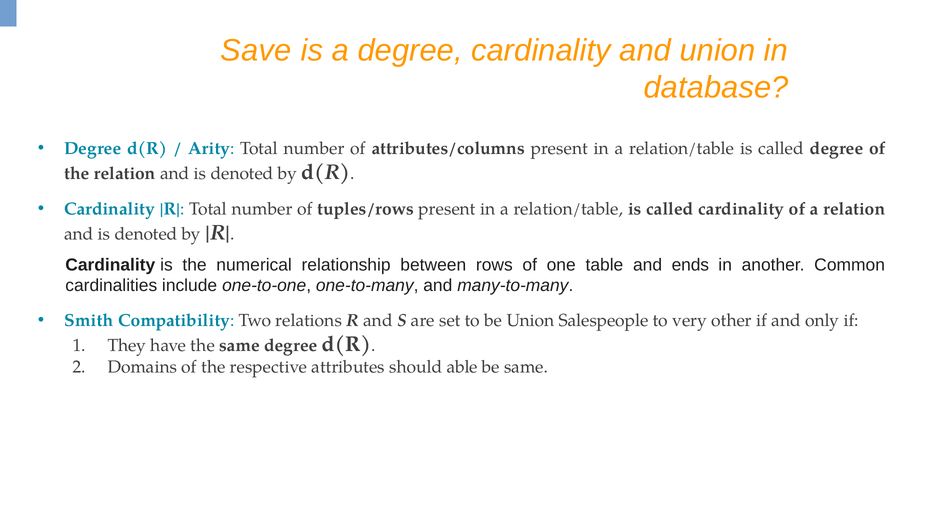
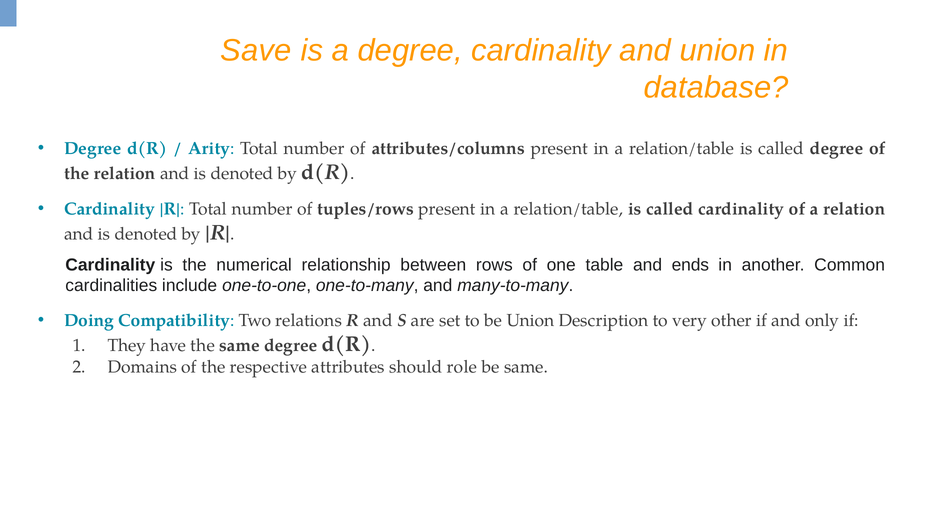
Smith: Smith -> Doing (89, 320)
Salespeople: Salespeople -> Description (604, 320)
able: able -> role (462, 367)
